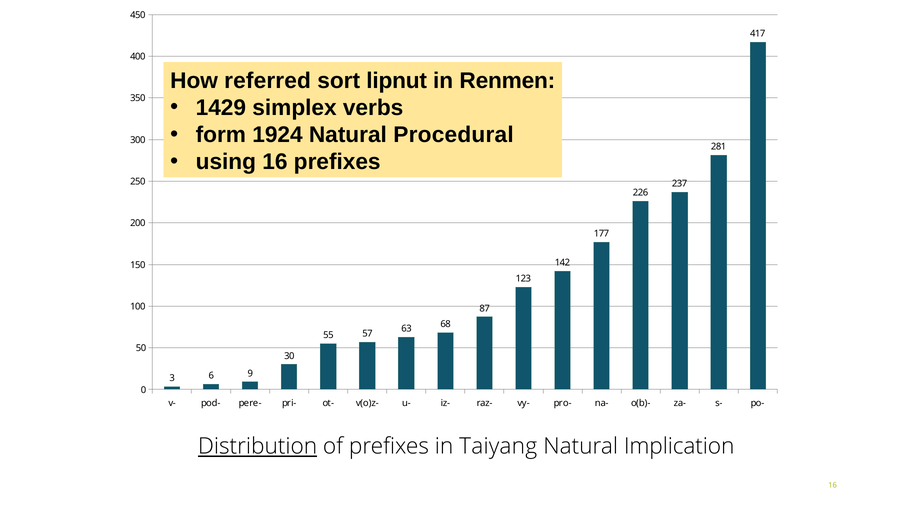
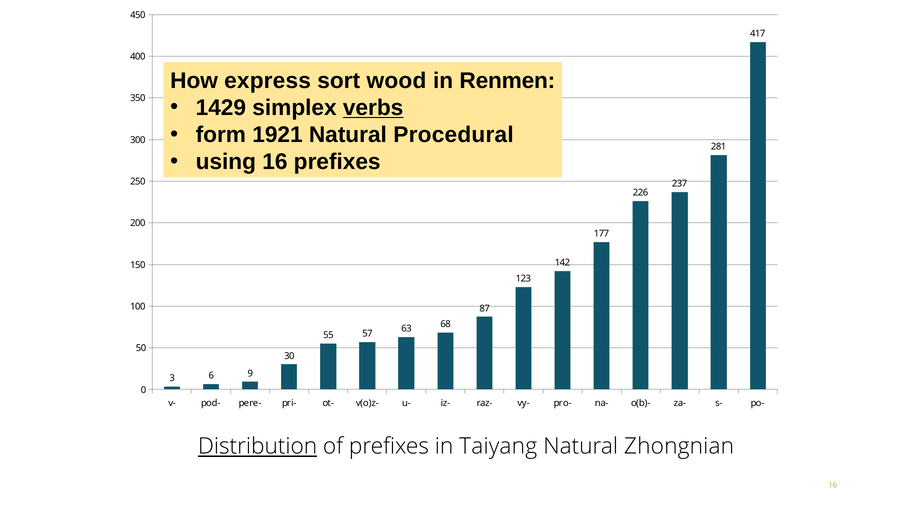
referred: referred -> express (268, 81)
lipnut: lipnut -> wood (396, 81)
verbs underline: none -> present (373, 108)
1924: 1924 -> 1921 (277, 135)
Implication: Implication -> Zhongnian (679, 447)
